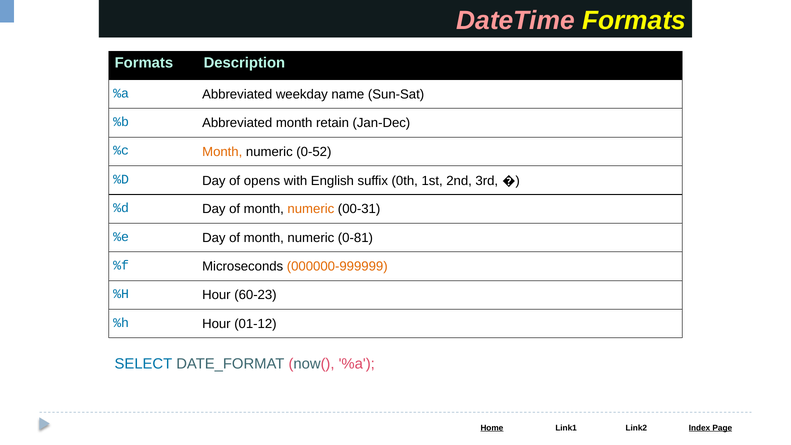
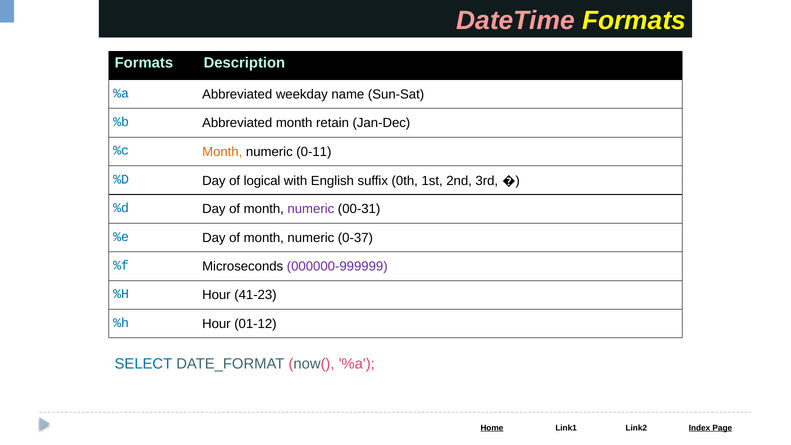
0-52: 0-52 -> 0-11 (314, 152)
opens: opens -> logical (262, 181)
numeric colour: orange -> purple (311, 209)
0-81: 0-81 -> 0-37 (355, 238)
000000-999999 colour: orange -> purple (337, 266)
60-23: 60-23 -> 41-23 (255, 295)
